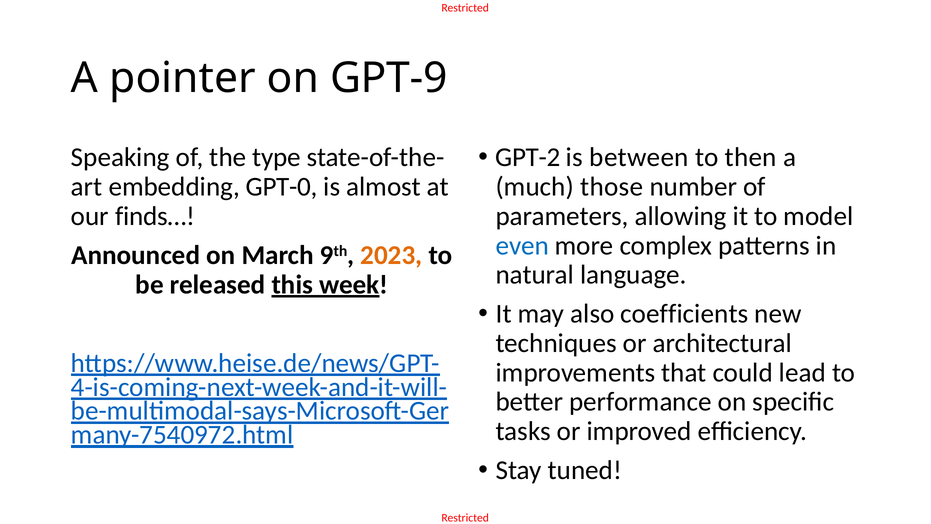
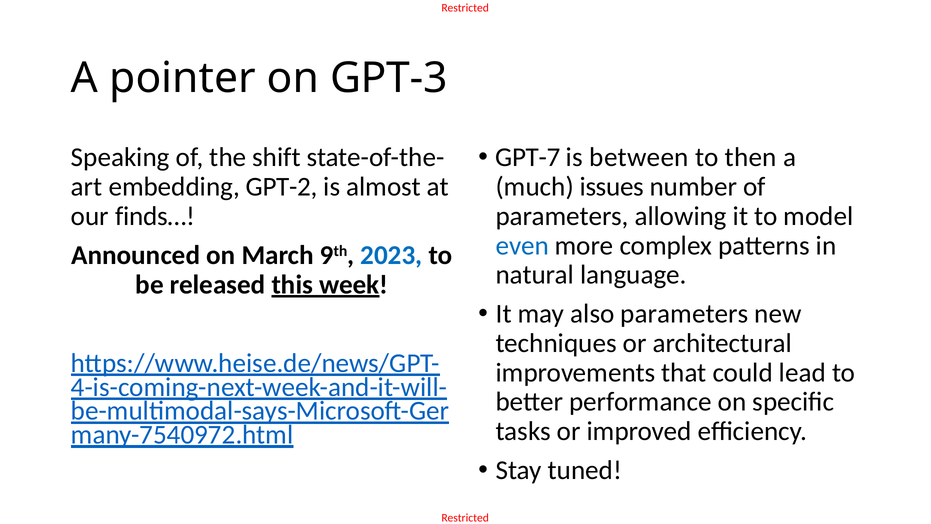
GPT-9: GPT-9 -> GPT-3 (389, 78)
GPT-2: GPT-2 -> GPT-7 (528, 157)
type: type -> shift (276, 157)
GPT-0: GPT-0 -> GPT-2 (282, 187)
those: those -> issues (612, 187)
2023 colour: orange -> blue (391, 255)
also coefficients: coefficients -> parameters (684, 314)
